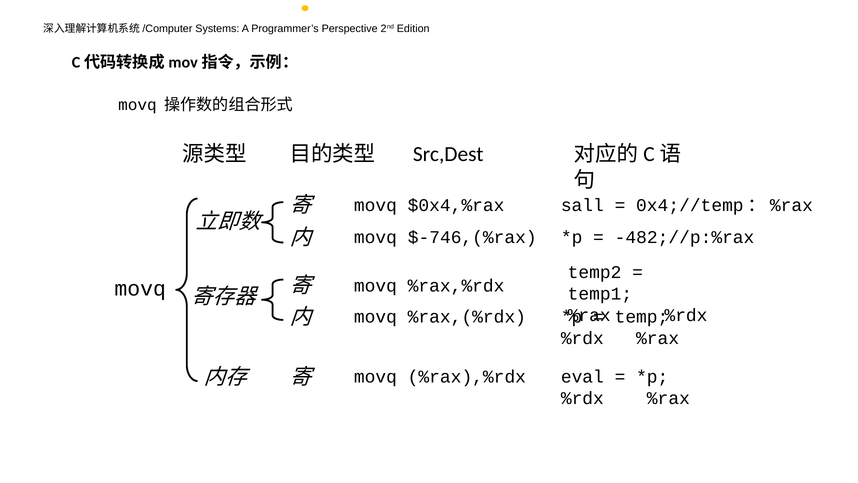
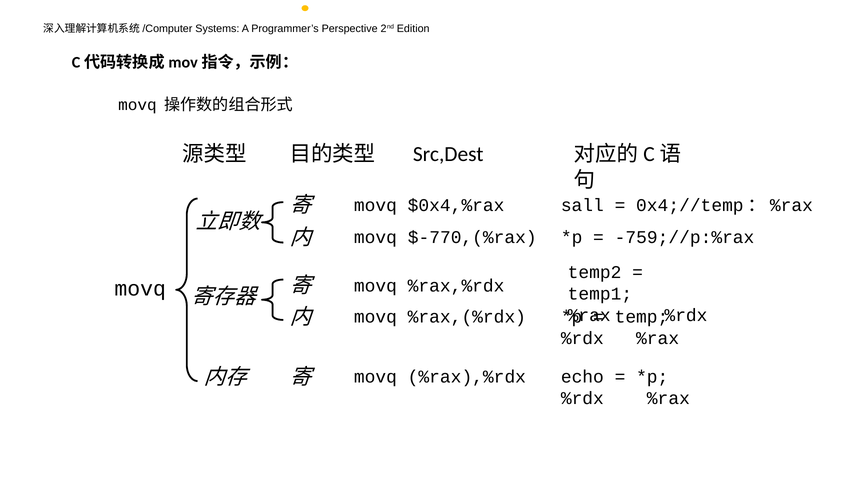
$-746,(%rax: $-746,(%rax -> $-770,(%rax (472, 237)
-482;//p:%rax: -482;//p:%rax -> -759;//p:%rax (685, 237)
eval: eval -> echo (582, 377)
